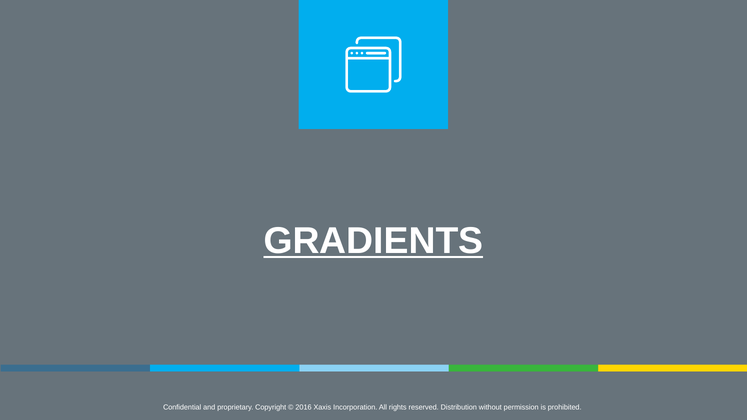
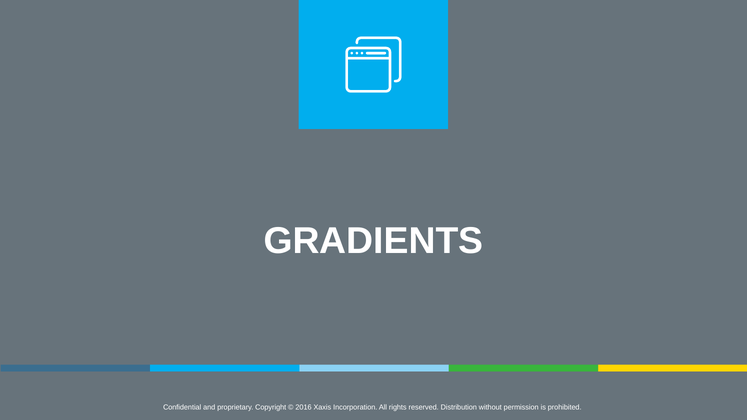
GRADIENTS underline: present -> none (373, 241)
